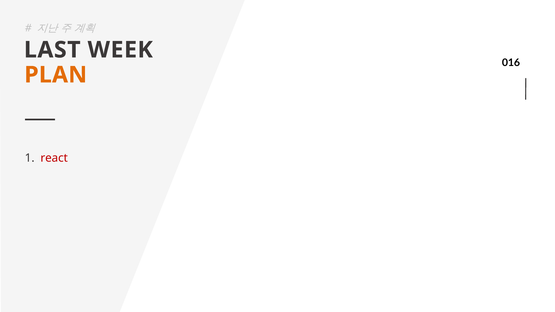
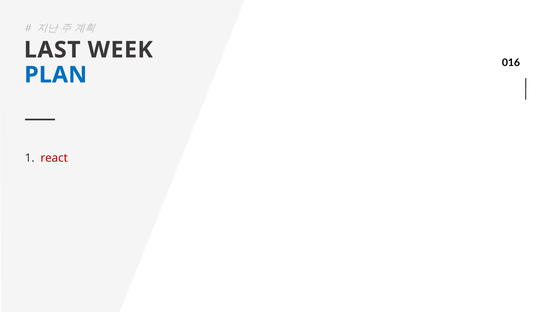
PLAN colour: orange -> blue (56, 75)
